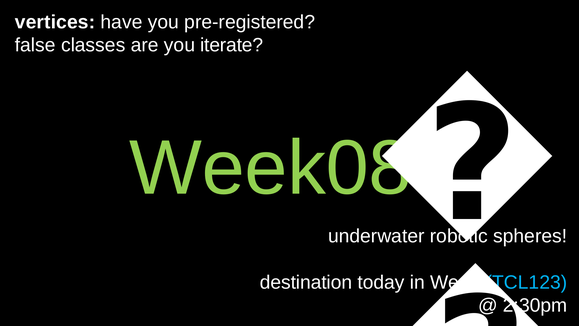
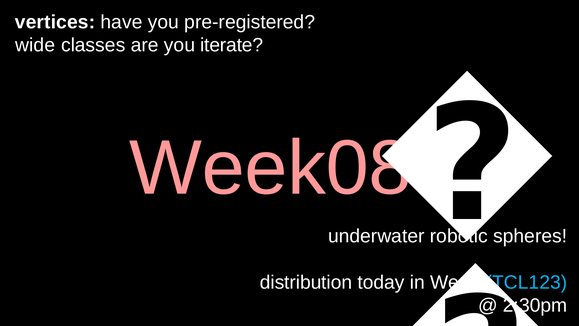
false: false -> wide (35, 45)
Week08c colour: light green -> pink (290, 168)
destination: destination -> distribution (306, 282)
